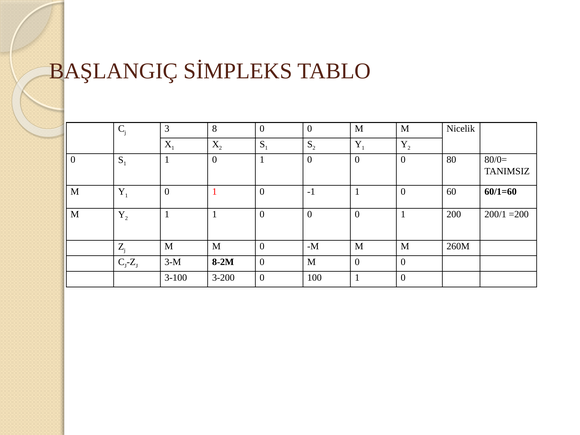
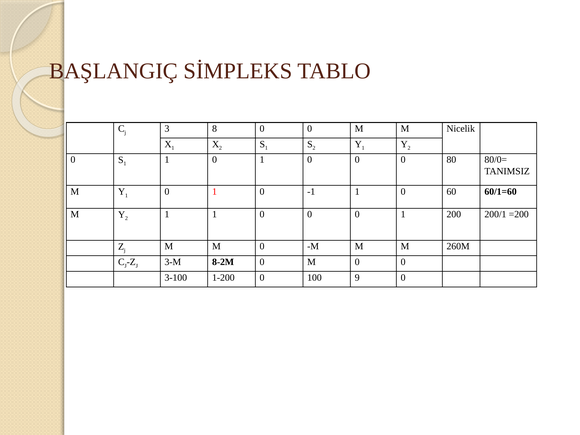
3-200: 3-200 -> 1-200 (223, 277)
100 1: 1 -> 9 (357, 277)
